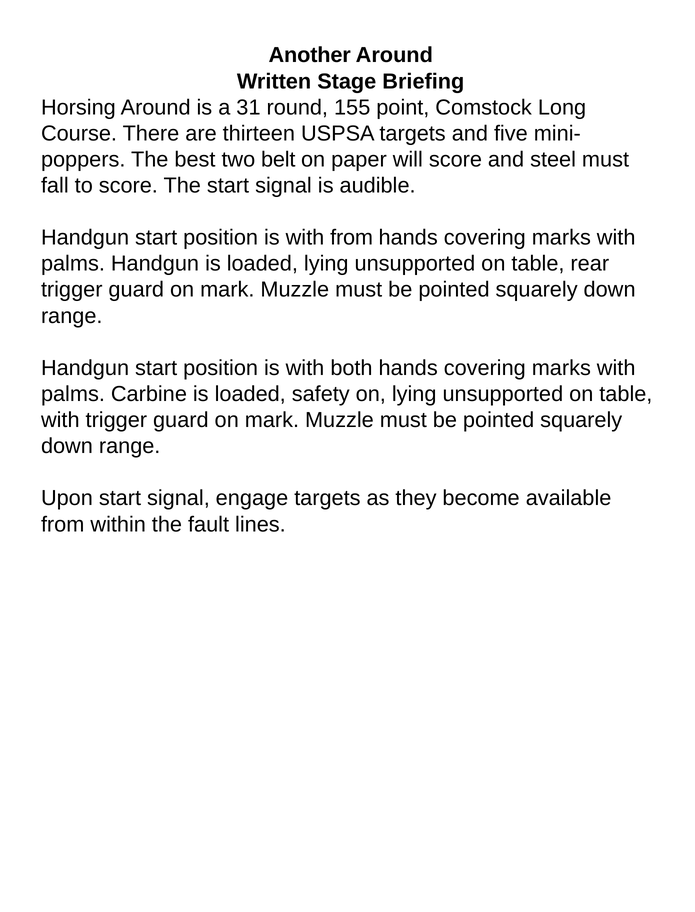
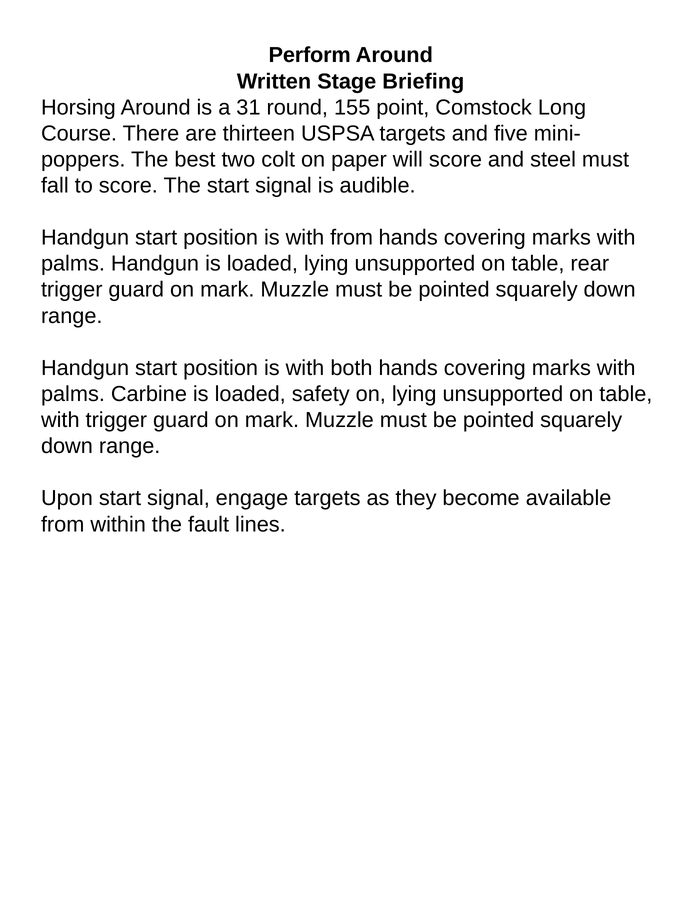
Another: Another -> Perform (310, 55)
belt: belt -> colt (278, 160)
